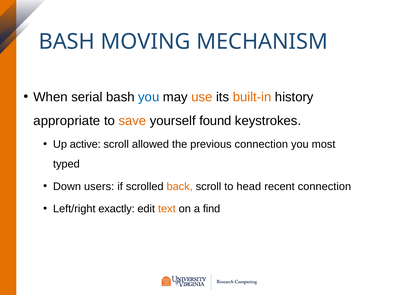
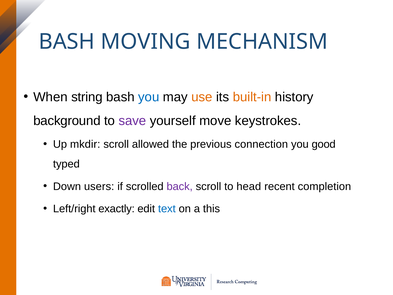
serial: serial -> string (87, 97)
appropriate: appropriate -> background (67, 121)
save colour: orange -> purple (132, 121)
found: found -> move (215, 121)
active: active -> mkdir (85, 144)
most: most -> good (324, 144)
back colour: orange -> purple (180, 186)
recent connection: connection -> completion (324, 186)
text colour: orange -> blue (167, 209)
find: find -> this (211, 209)
